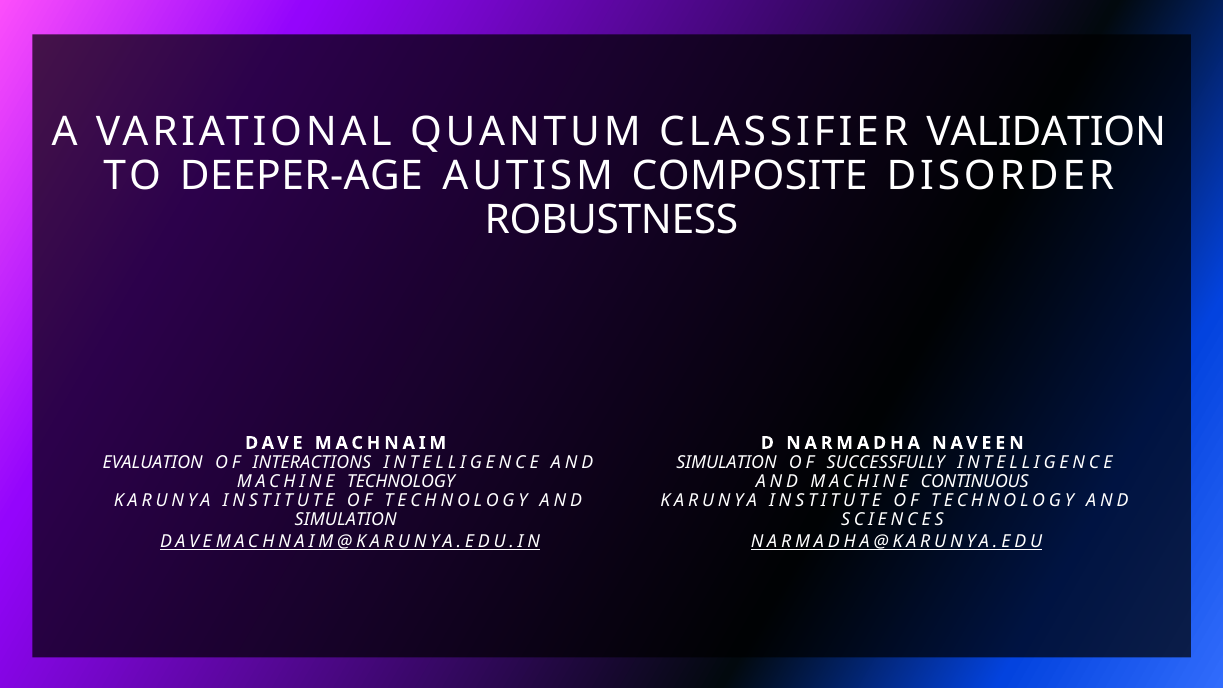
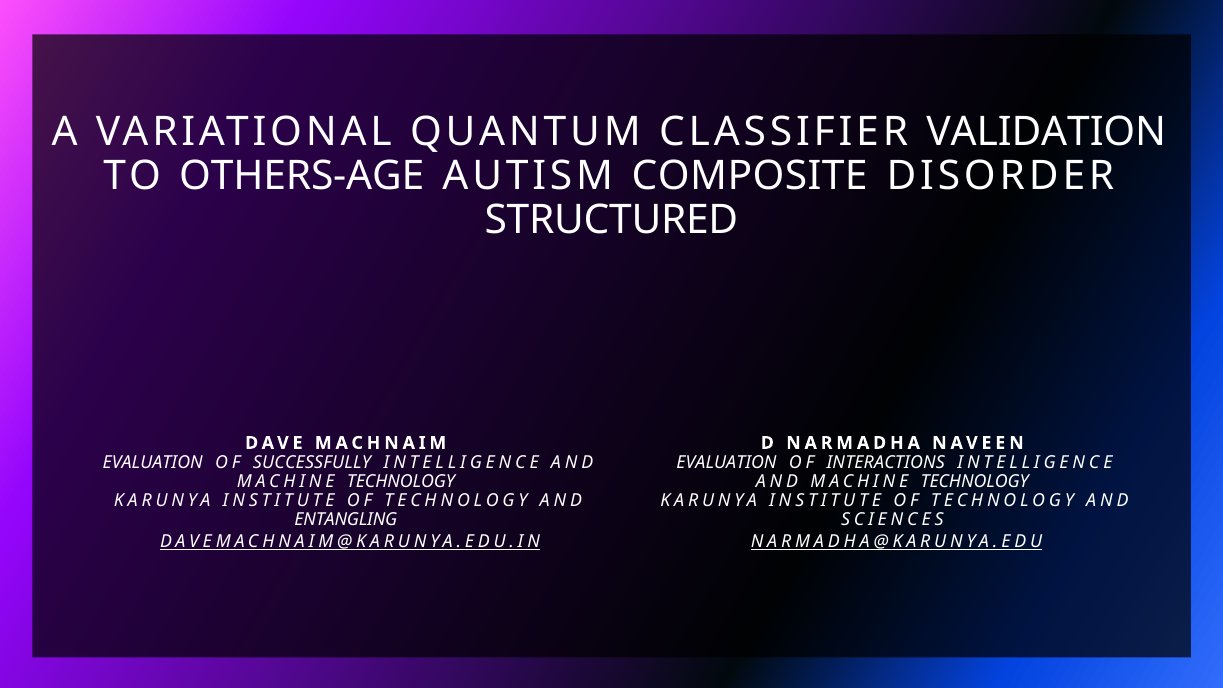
DEEPER-AGE: DEEPER-AGE -> OTHERS-AGE (302, 176)
ROBUSTNESS: ROBUSTNESS -> STRUCTURED (611, 220)
INTERACTIONS: INTERACTIONS -> SUCCESSFULLY (312, 462)
SIMULATION: SIMULATION -> EVALUATION (726, 462)
SUCCESSFULLY: SUCCESSFULLY -> INTERACTIONS (886, 462)
CONTINUOUS: CONTINUOUS -> TECHNOLOGY (975, 481)
SIMULATION: SIMULATION -> ENTANGLING (346, 520)
